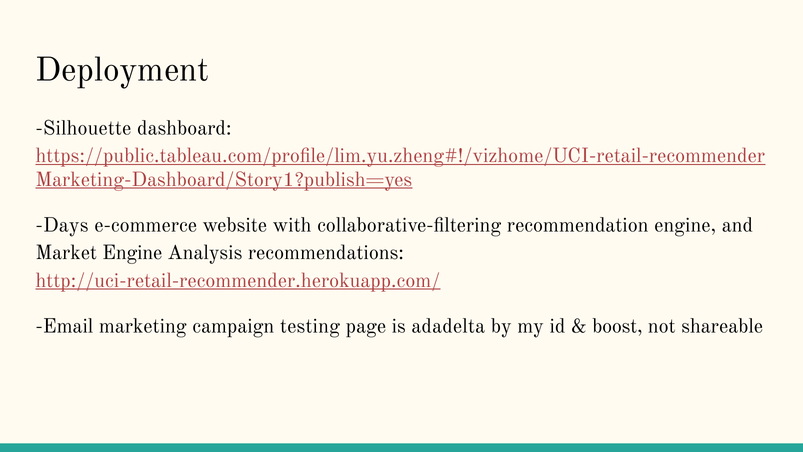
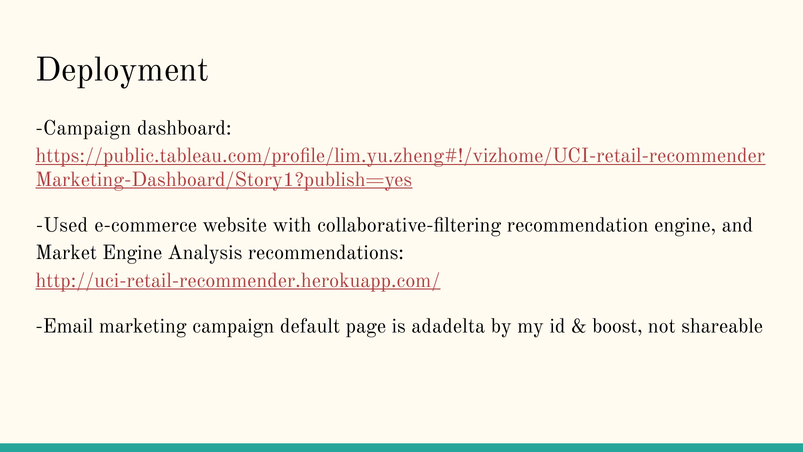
Silhouette: Silhouette -> Campaign (83, 128)
Days: Days -> Used (62, 225)
testing: testing -> default (310, 326)
